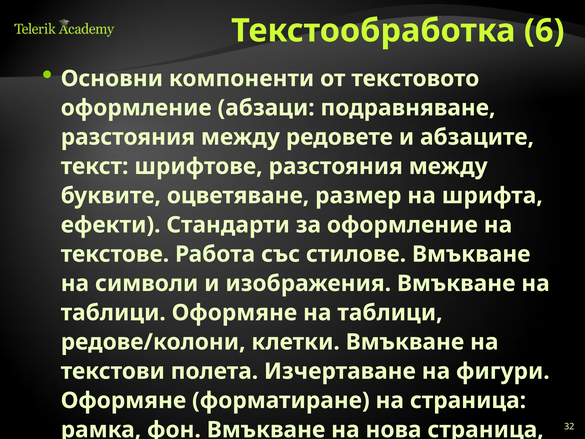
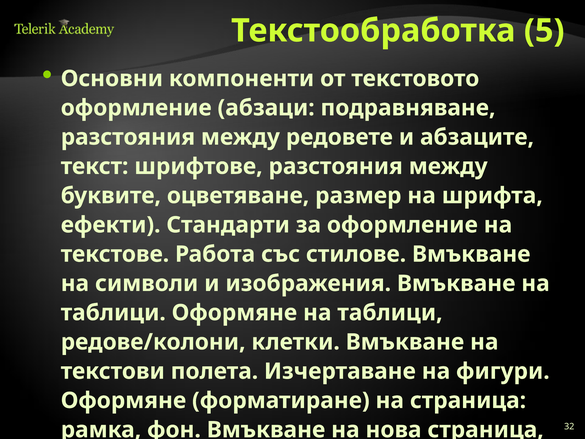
6: 6 -> 5 (544, 31)
